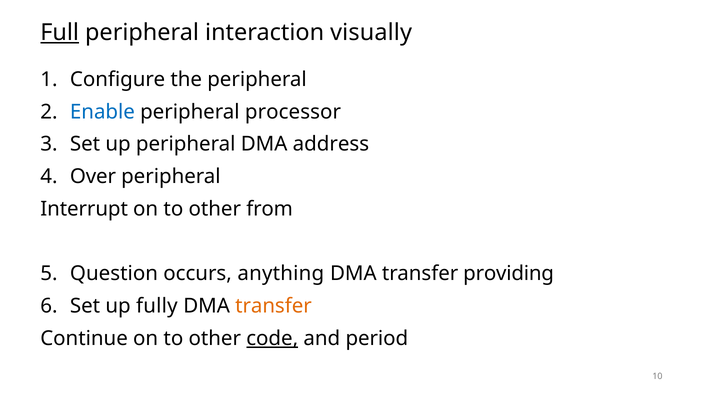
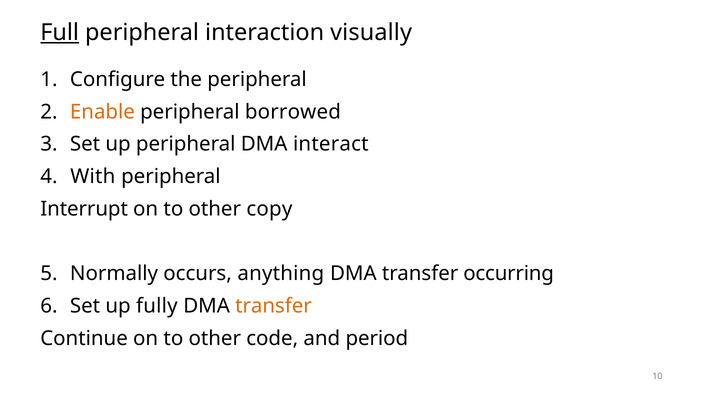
Enable colour: blue -> orange (102, 112)
processor: processor -> borrowed (293, 112)
address: address -> interact (331, 144)
Over: Over -> With (93, 177)
from: from -> copy (269, 209)
Question: Question -> Normally (114, 274)
providing: providing -> occurring (509, 274)
code underline: present -> none (272, 339)
